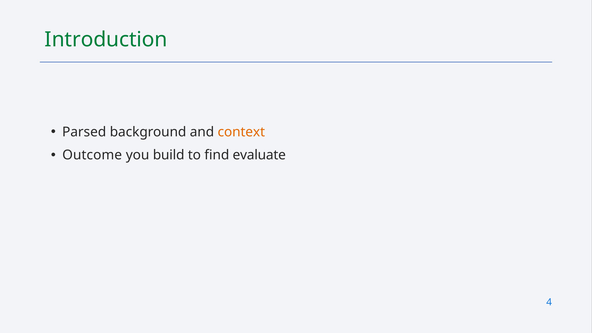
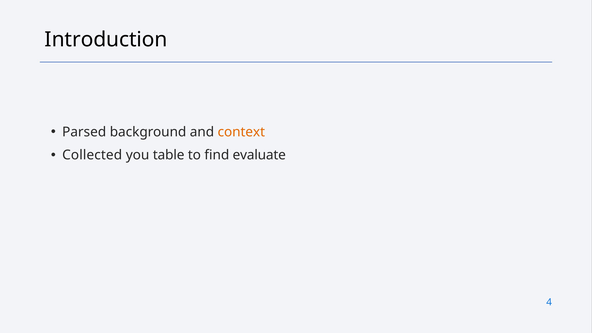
Introduction colour: green -> black (106, 40)
Outcome: Outcome -> Collected (92, 155)
build: build -> table (169, 155)
